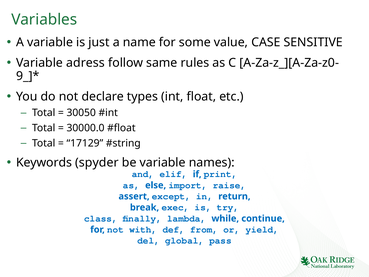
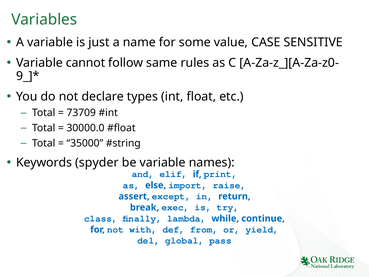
adress: adress -> cannot (86, 63)
30050: 30050 -> 73709 (81, 113)
17129: 17129 -> 35000 (85, 143)
